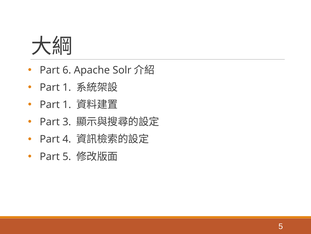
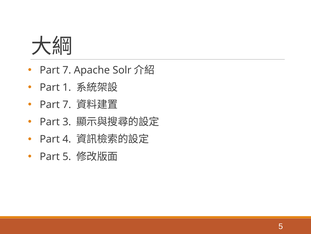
6: 6 -> 7 (67, 70)
1: 1 -> 7 (67, 104)
